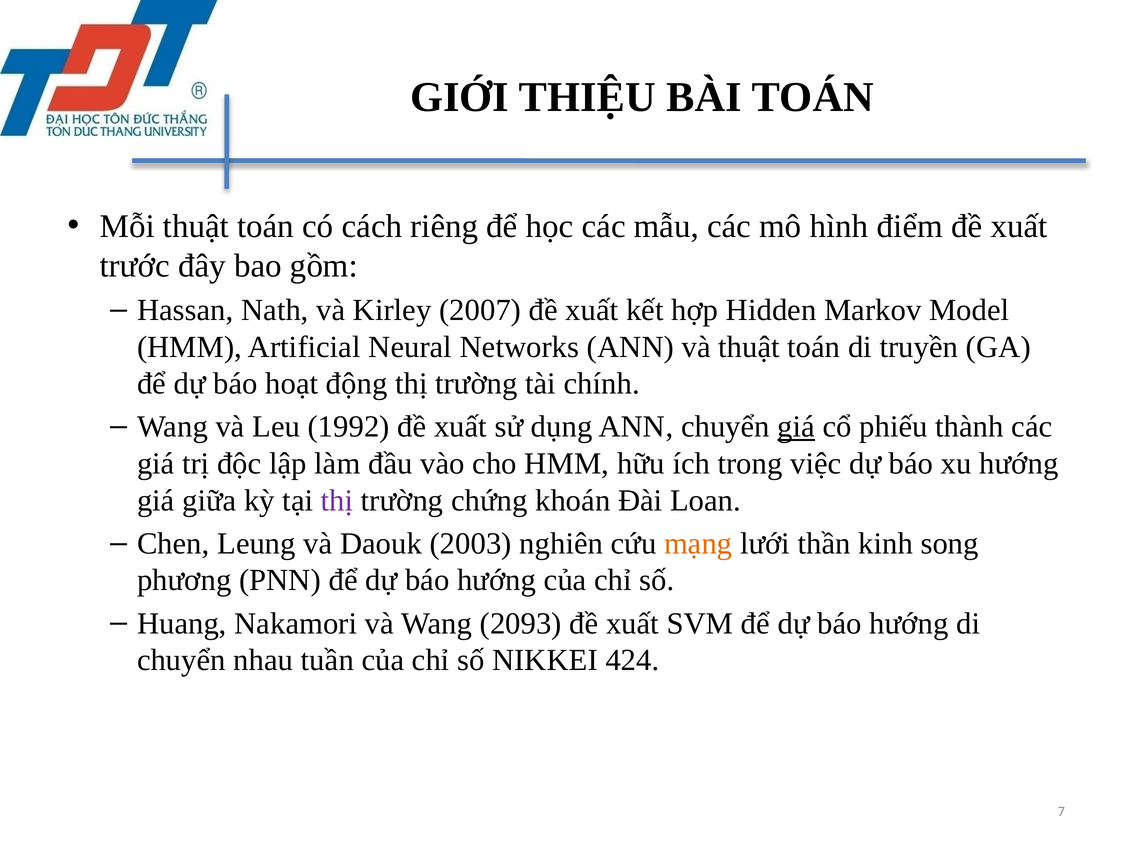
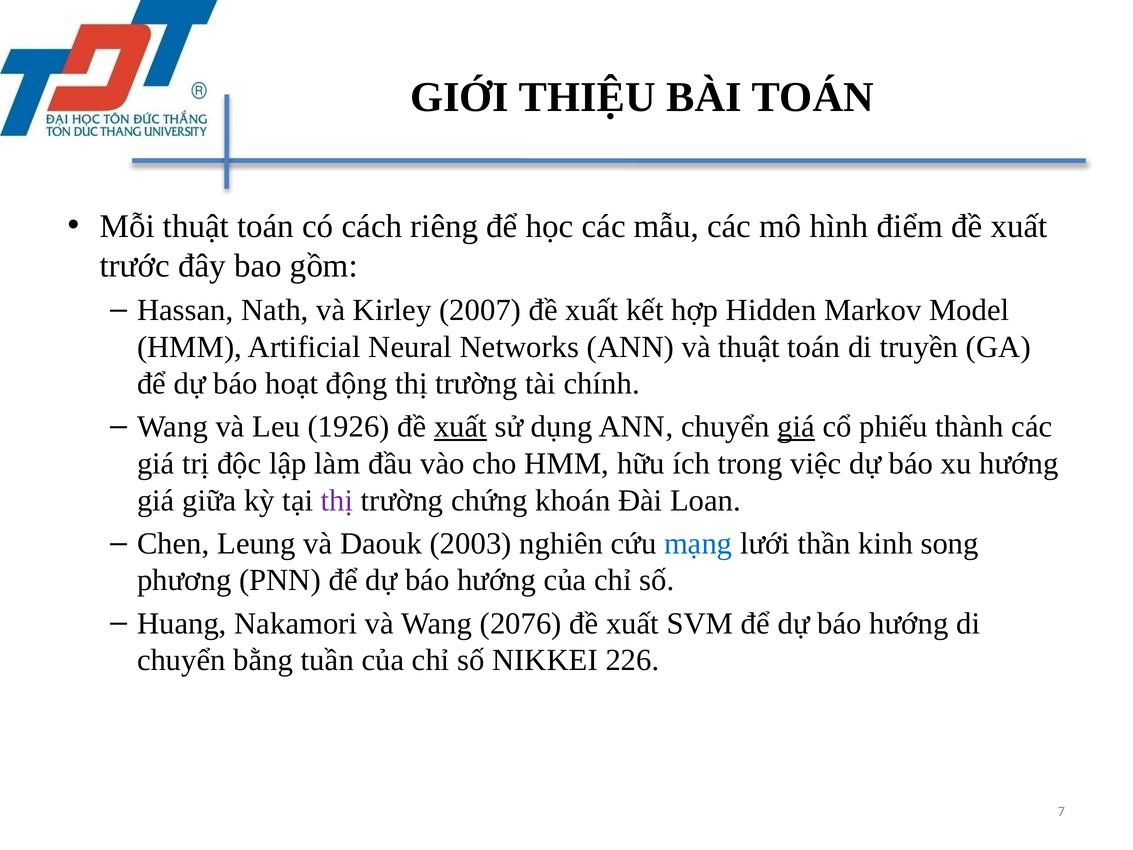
1992: 1992 -> 1926 (349, 427)
xuất underline: none -> present (461, 427)
mạng colour: orange -> blue (698, 543)
2093: 2093 -> 2076 (521, 623)
nhau: nhau -> bằng (263, 660)
424: 424 -> 226 (633, 660)
